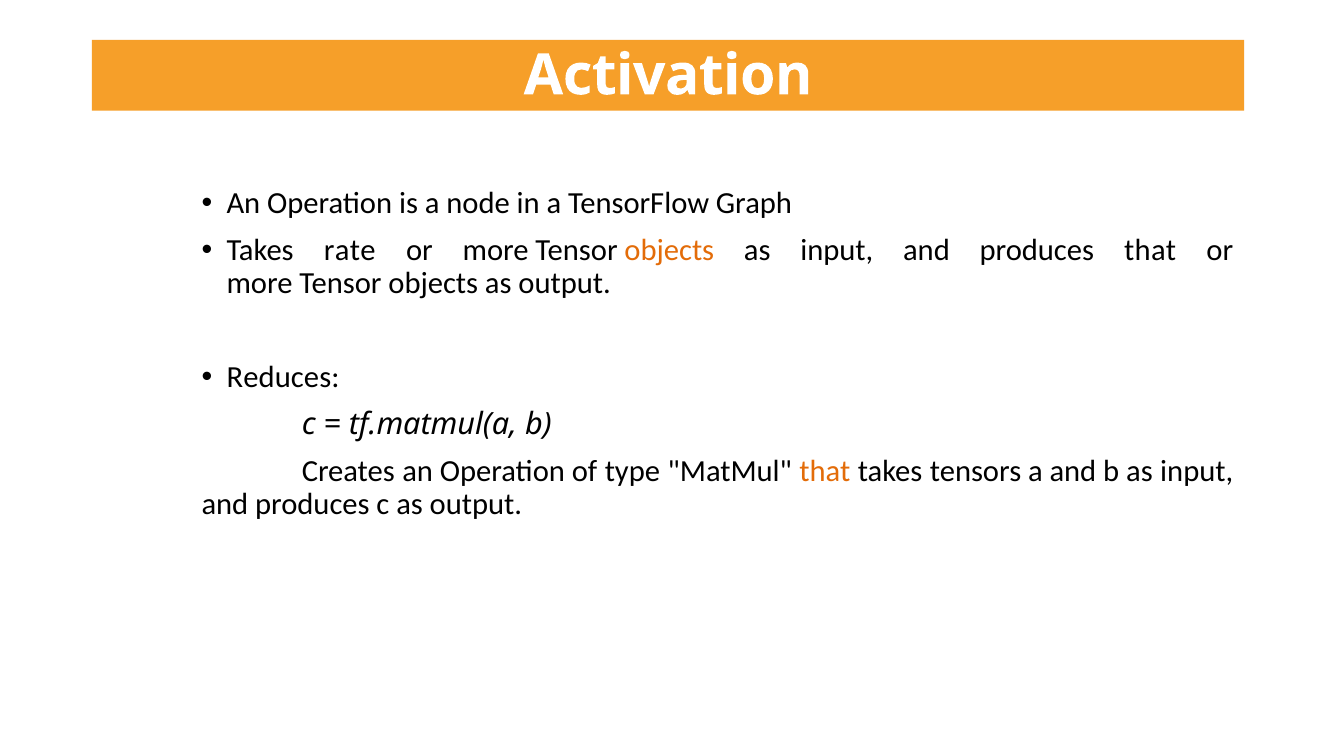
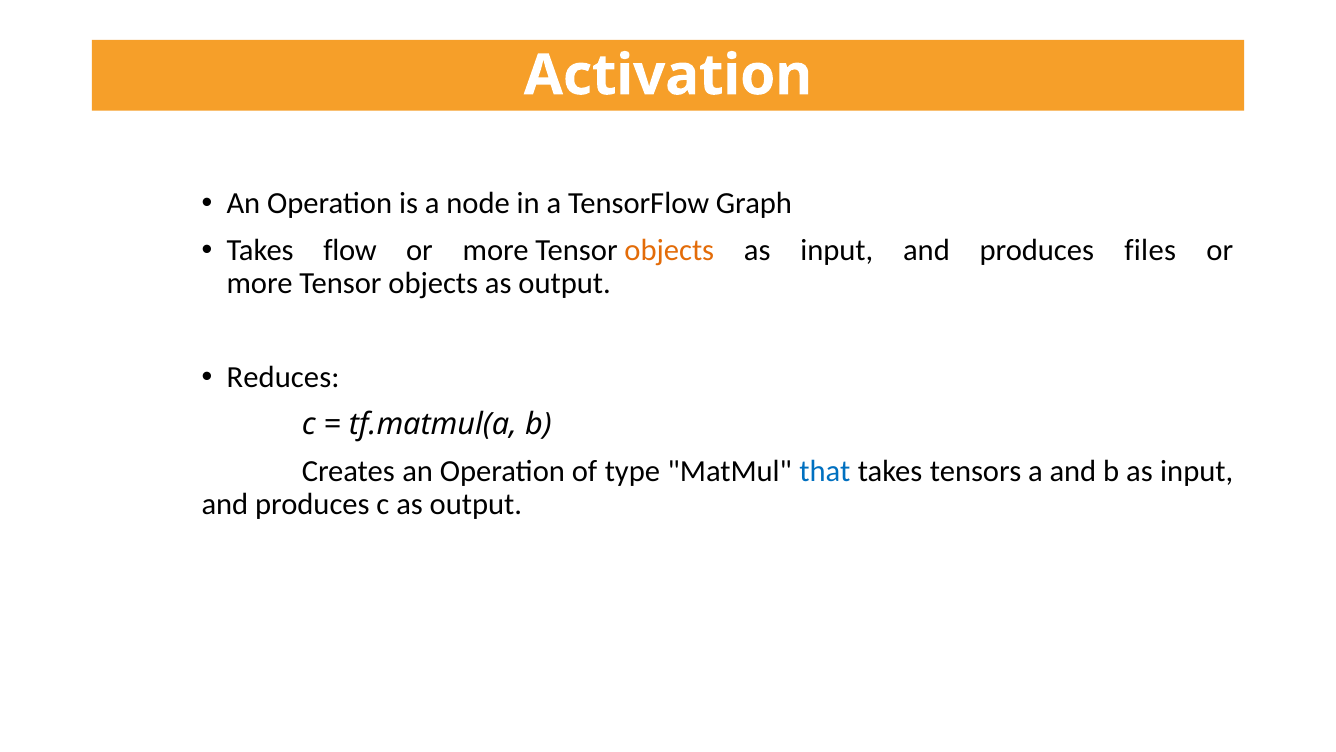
rate: rate -> flow (350, 251)
produces that: that -> files (1150, 251)
that colour: orange -> blue (825, 471)
